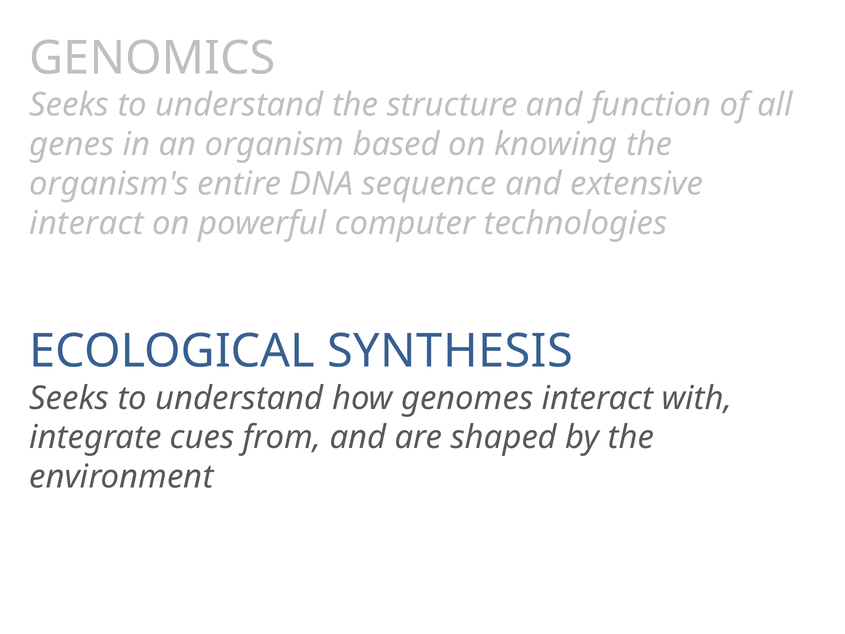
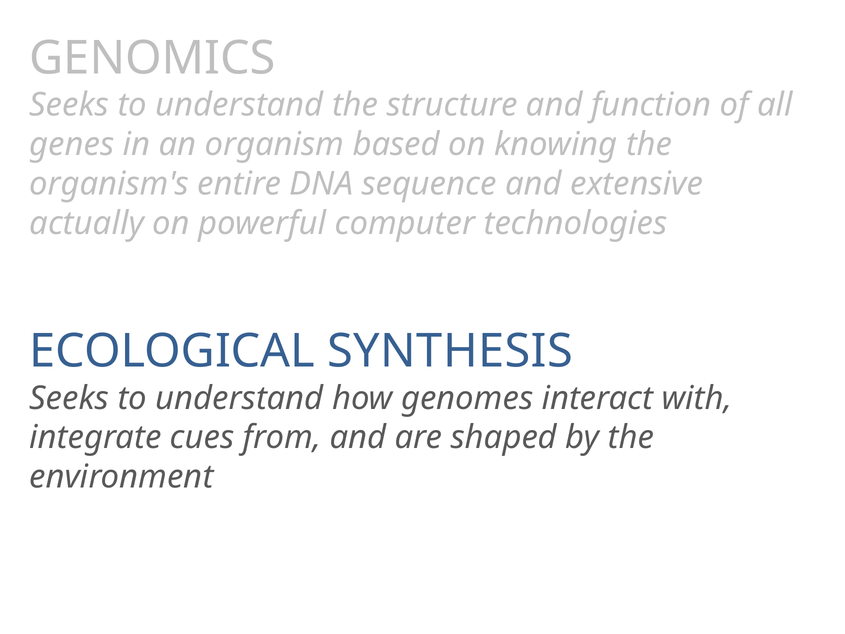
interact: interact -> actually (87, 223)
